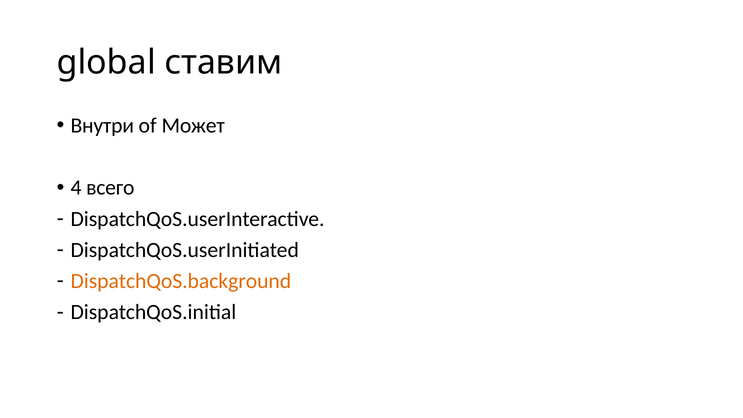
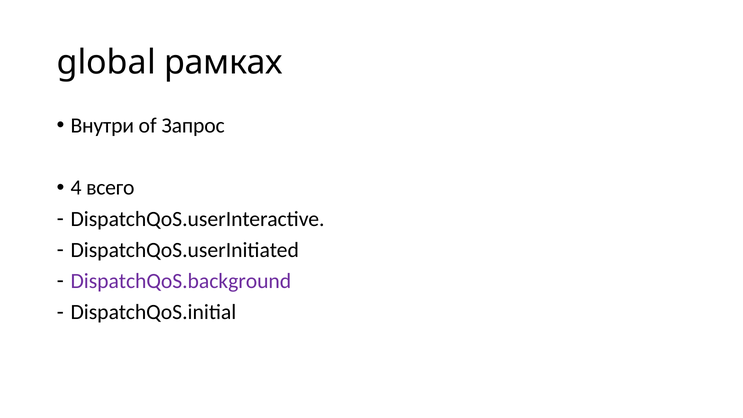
ставим: ставим -> рамках (224, 62)
Может: Может -> Запрос (193, 126)
DispatchQoS.background colour: orange -> purple (181, 281)
